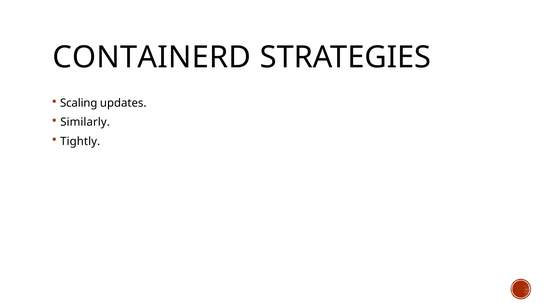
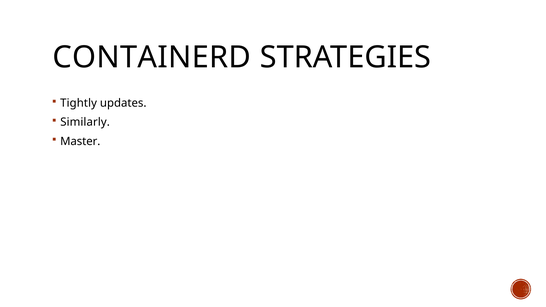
Scaling: Scaling -> Tightly (79, 103)
Tightly: Tightly -> Master (80, 141)
